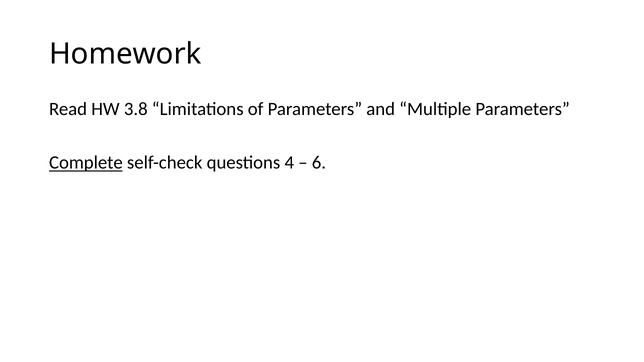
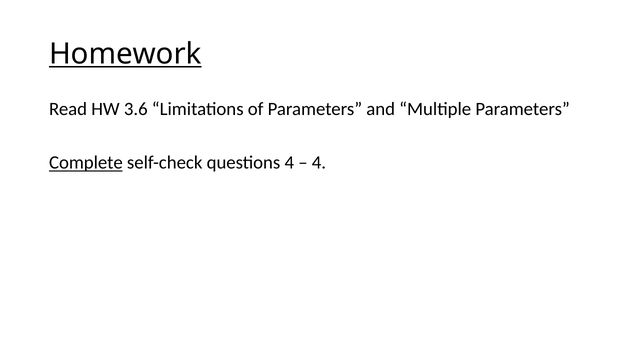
Homework underline: none -> present (125, 54)
3.8: 3.8 -> 3.6 (136, 109)
6: 6 -> 4 (319, 163)
